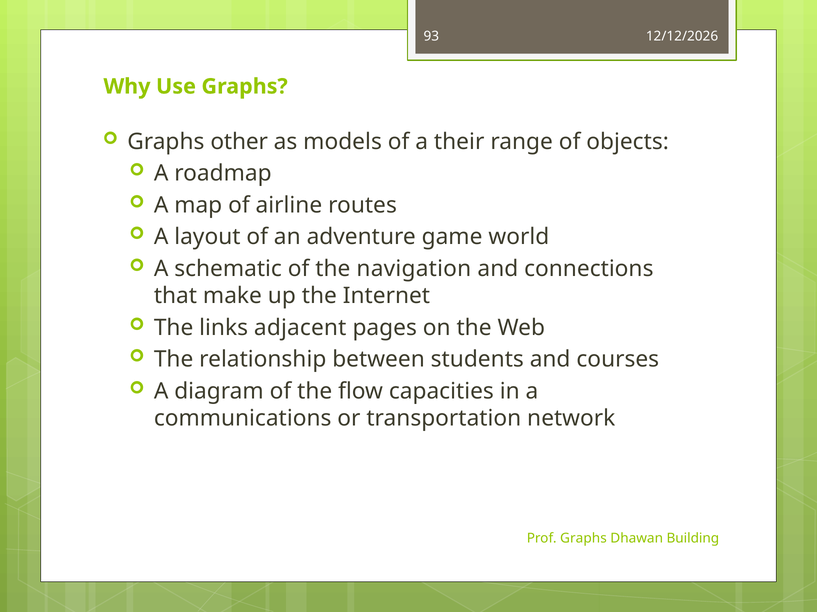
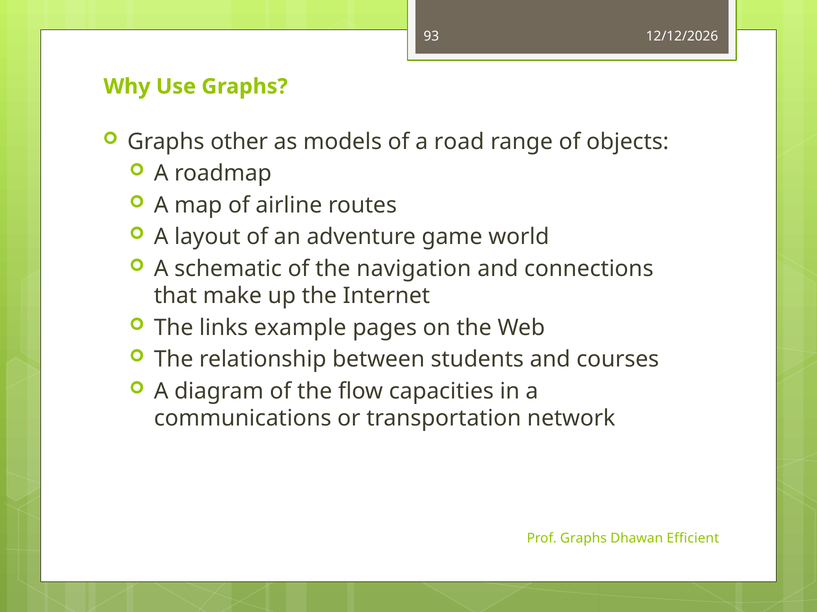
their: their -> road (459, 142)
adjacent: adjacent -> example (300, 328)
Building: Building -> Efficient (693, 539)
